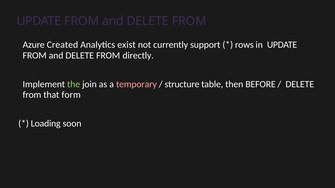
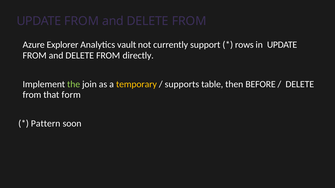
Created: Created -> Explorer (63, 45)
exist: exist -> vault (127, 45)
temporary colour: pink -> yellow (136, 84)
structure: structure -> supports (182, 84)
Loading: Loading -> Pattern (46, 124)
